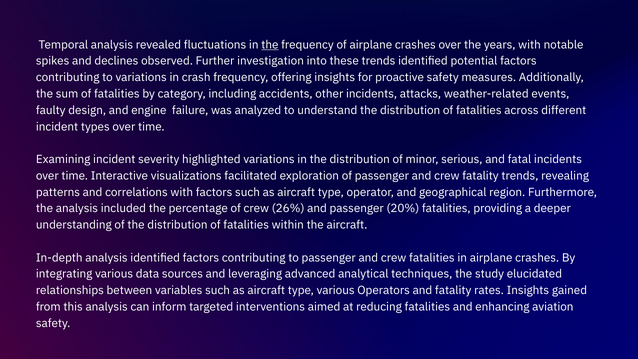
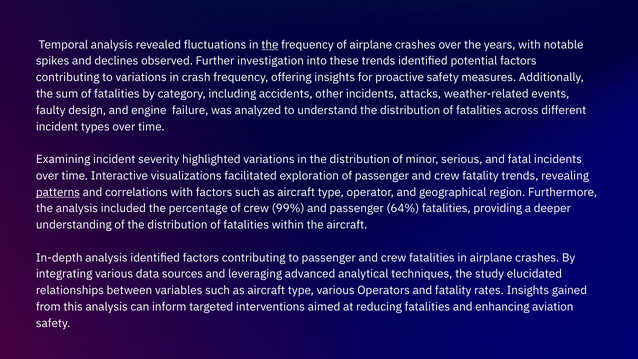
patterns underline: none -> present (58, 192)
26%: 26% -> 99% (288, 209)
20%: 20% -> 64% (403, 209)
